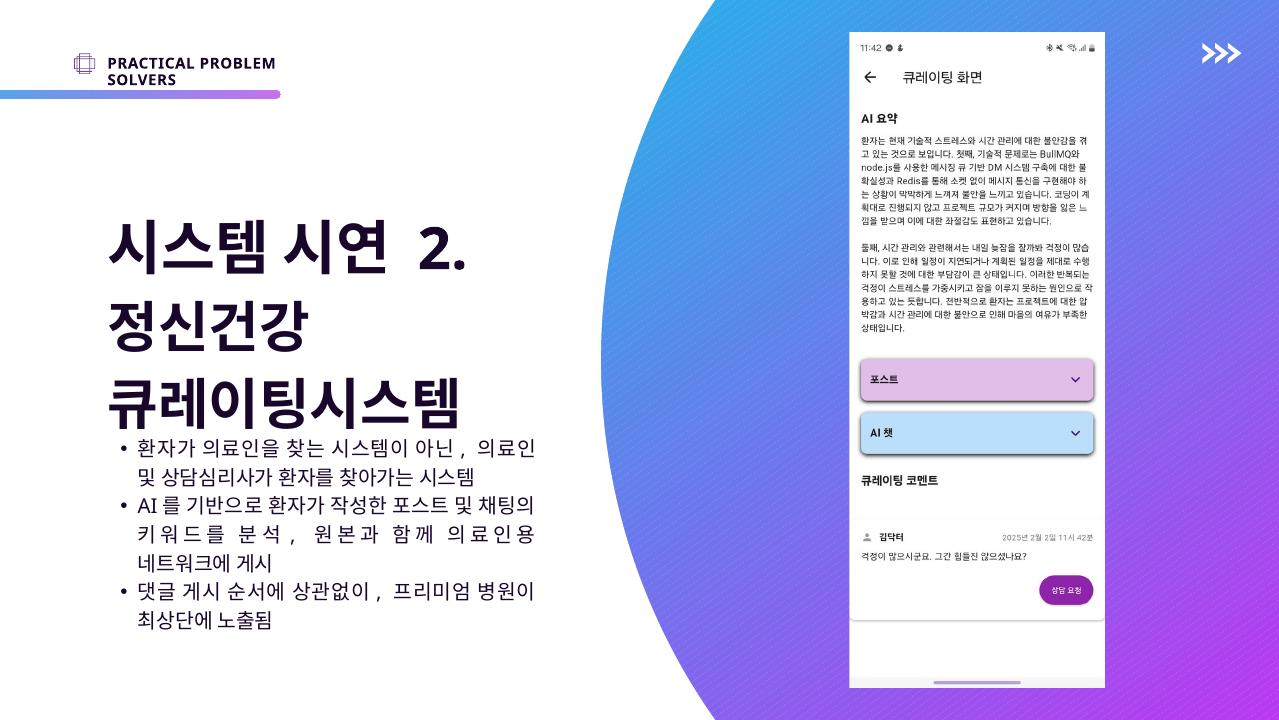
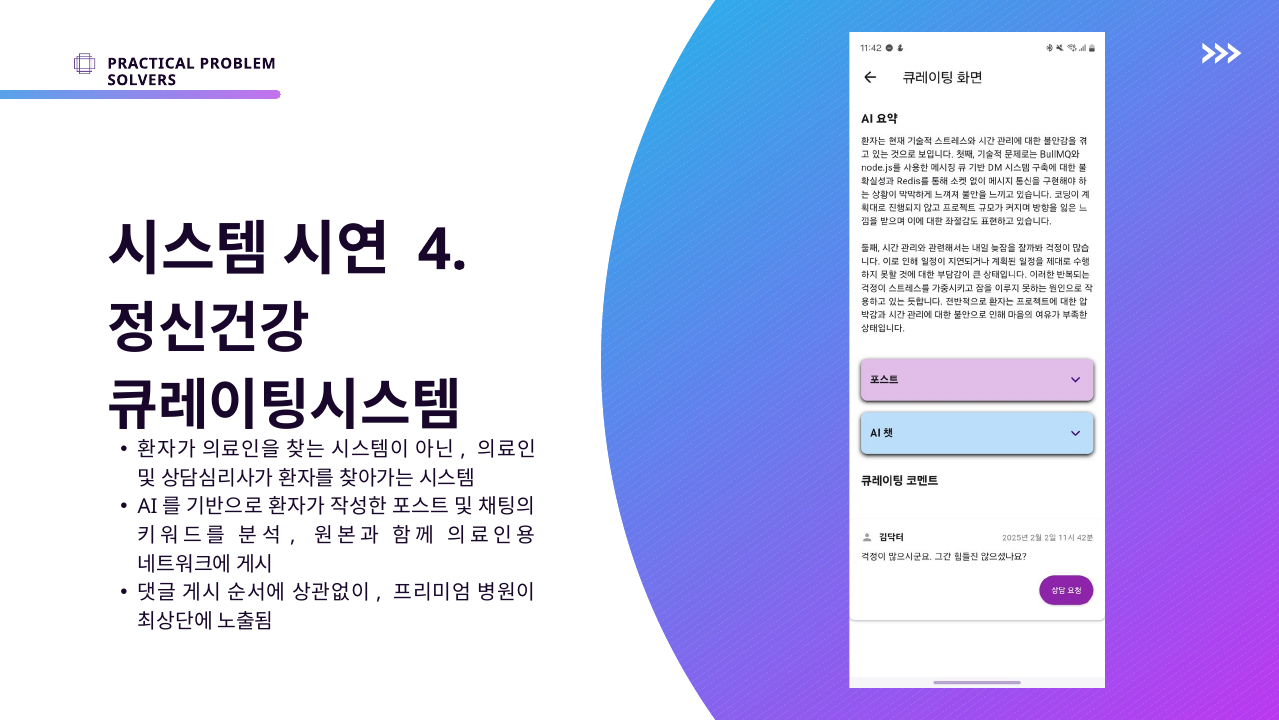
2: 2 -> 4 (443, 250)
